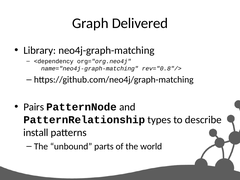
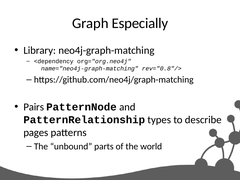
Delivered: Delivered -> Especially (140, 23)
install: install -> pages (36, 133)
